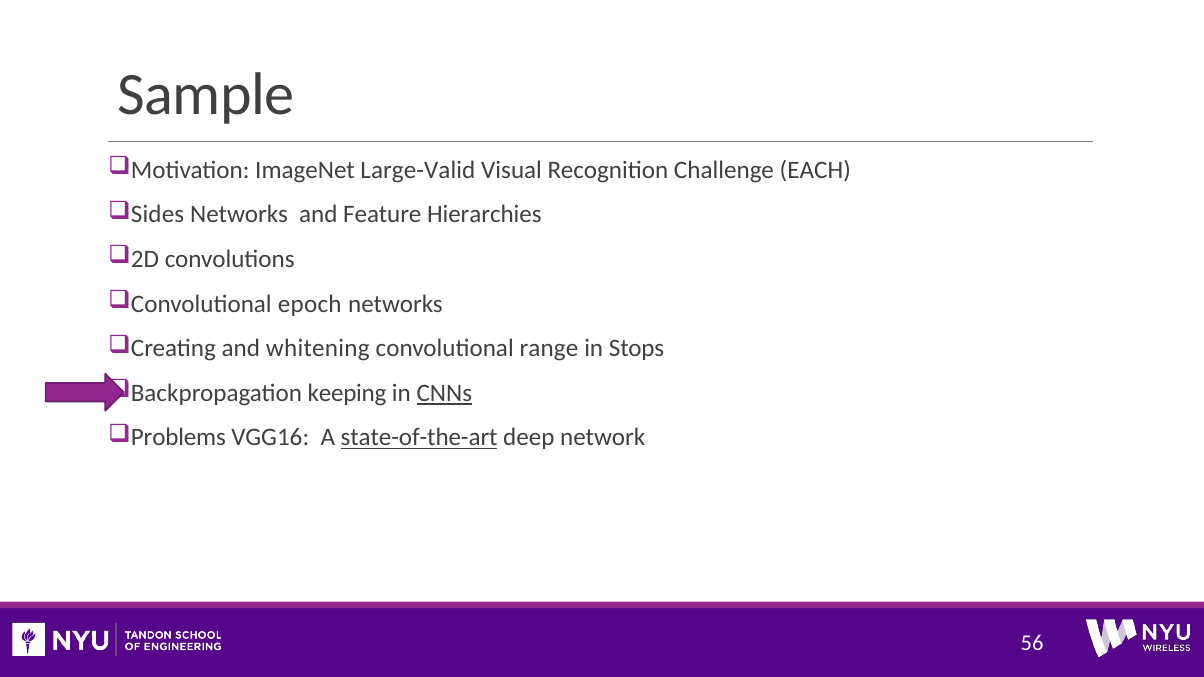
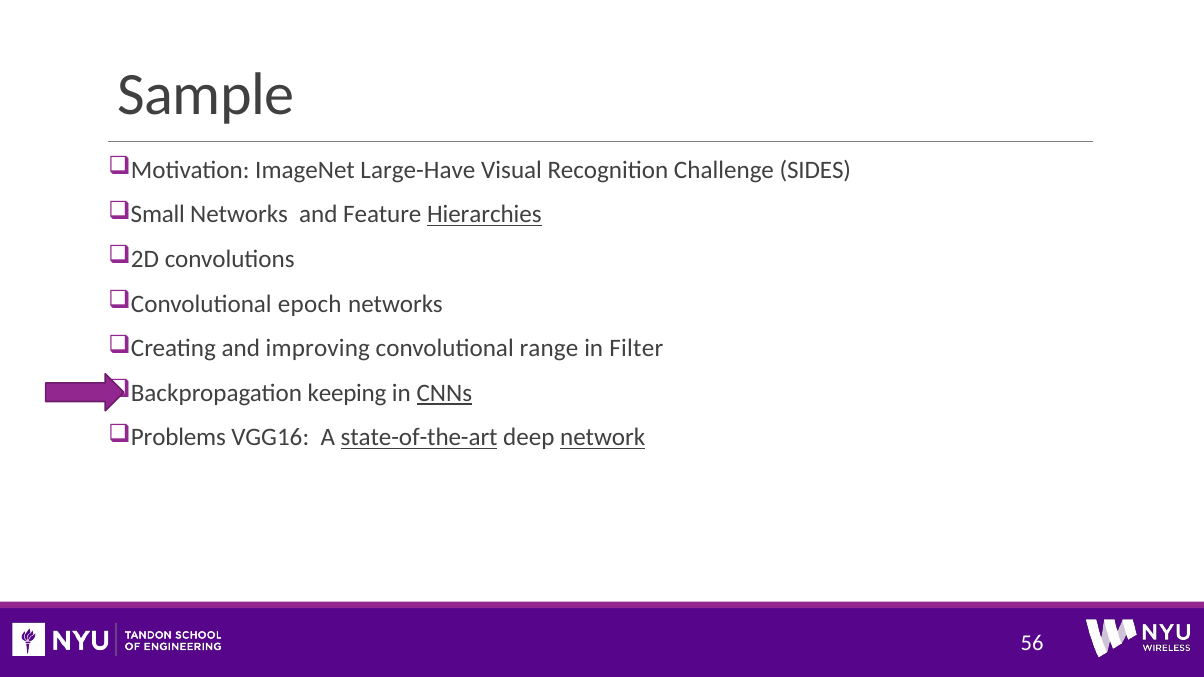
Large-Valid: Large-Valid -> Large-Have (418, 170)
EACH: EACH -> SIDES (815, 170)
Sides: Sides -> Small (158, 215)
Hierarchies underline: none -> present (484, 215)
whitening: whitening -> improving (318, 349)
Stops: Stops -> Filter (636, 349)
network underline: none -> present (603, 438)
